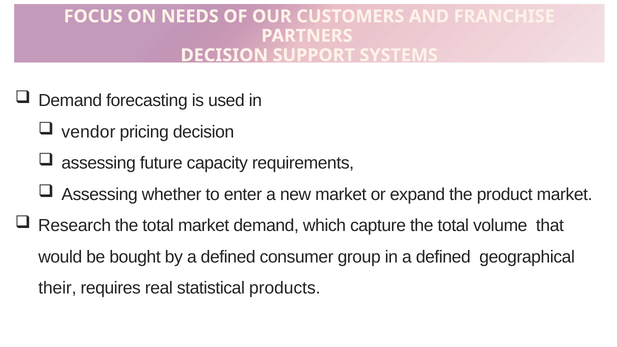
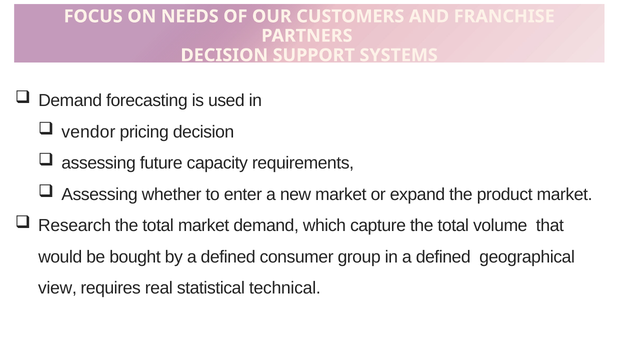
their: their -> view (57, 288)
products: products -> technical (285, 288)
